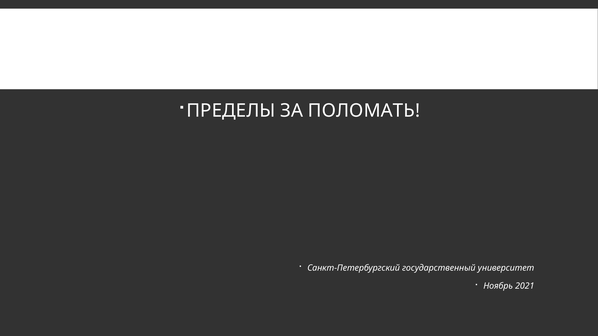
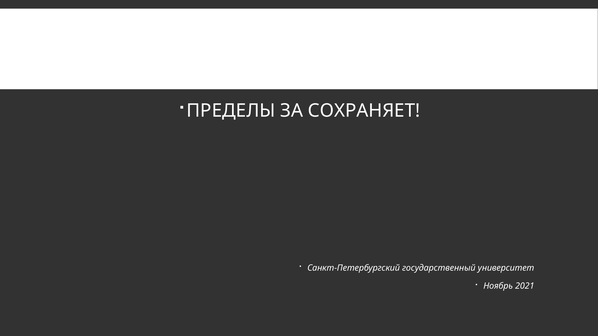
ПОЛОМАТЬ: ПОЛОМАТЬ -> СОХРАНЯЕТ (364, 111)
